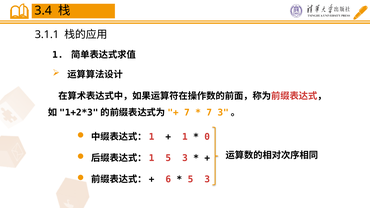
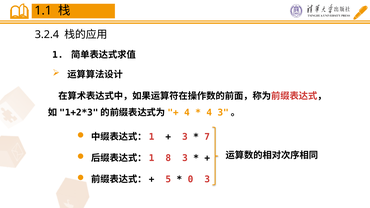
3.4: 3.4 -> 1.1 (43, 11)
3.1.1: 3.1.1 -> 3.2.4 (47, 35)
7: 7 -> 4 (187, 113)
7: 7 -> 4 (209, 113)
1: 1 -> 3 (185, 137)
0: 0 -> 7 (207, 137)
5: 5 -> 8 (168, 158)
6: 6 -> 5 (168, 179)
5: 5 -> 0 (190, 179)
